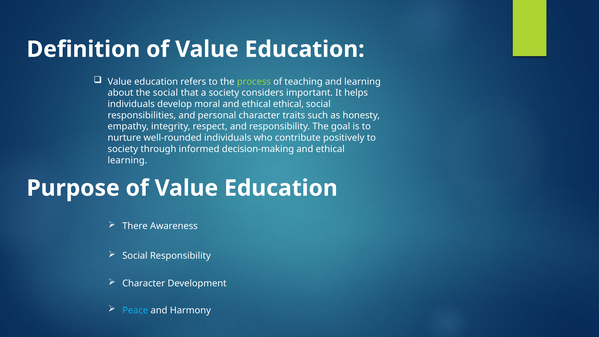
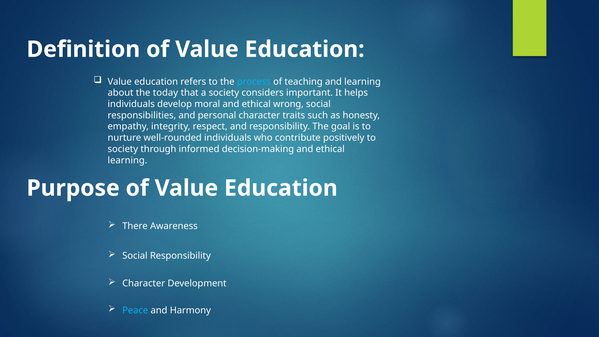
process colour: light green -> light blue (254, 82)
the social: social -> today (165, 93)
ethical ethical: ethical -> wrong (288, 104)
